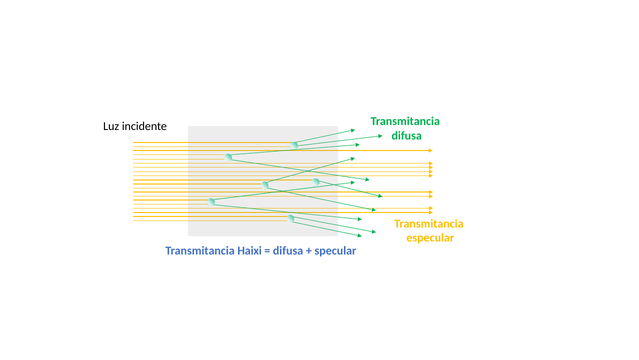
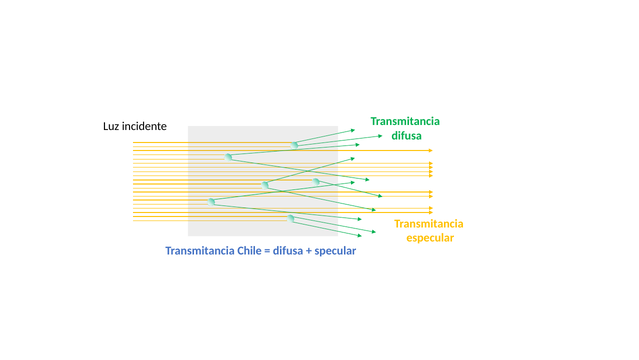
Haixi: Haixi -> Chile (250, 250)
